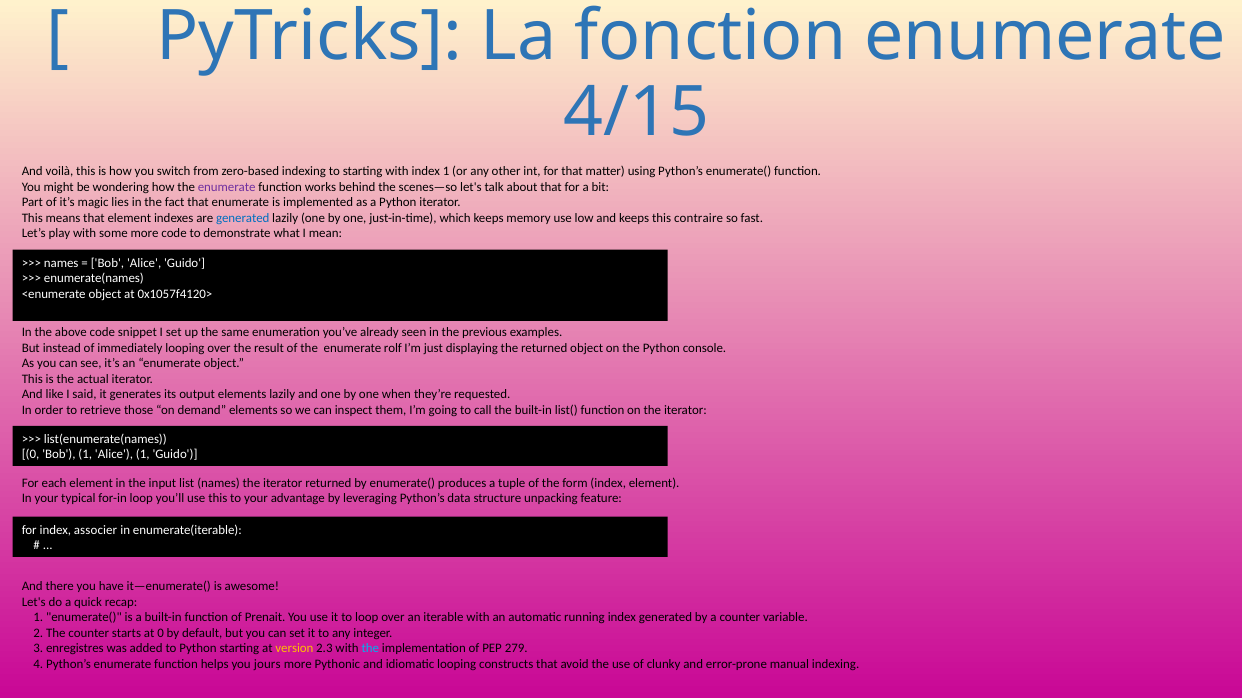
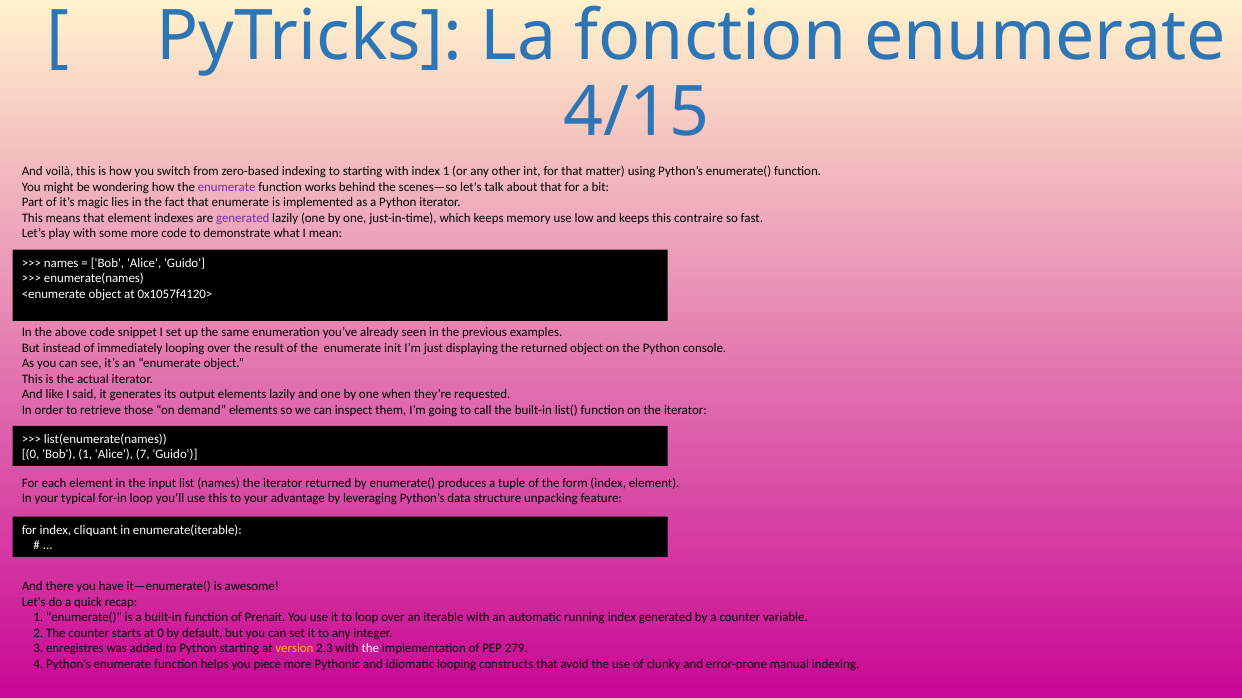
generated colour: blue -> purple (243, 218)
rolf: rolf -> init (393, 348)
Alice 1: 1 -> 7 (143, 455)
associer: associer -> cliquant (96, 530)
the colour: light blue -> white (370, 649)
jours: jours -> piece (267, 665)
